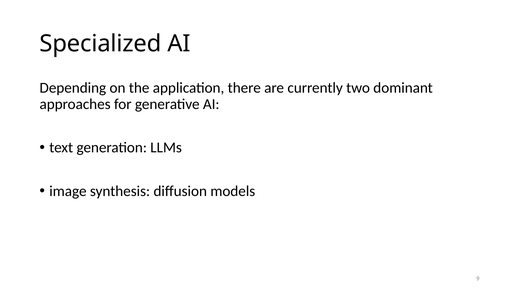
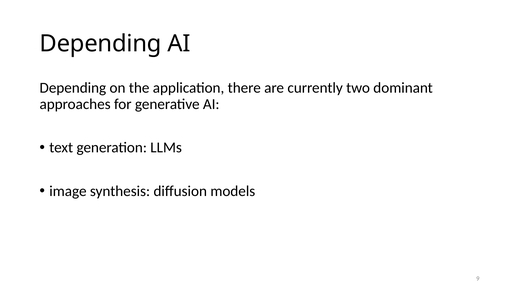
Specialized: Specialized -> Depending (101, 44)
